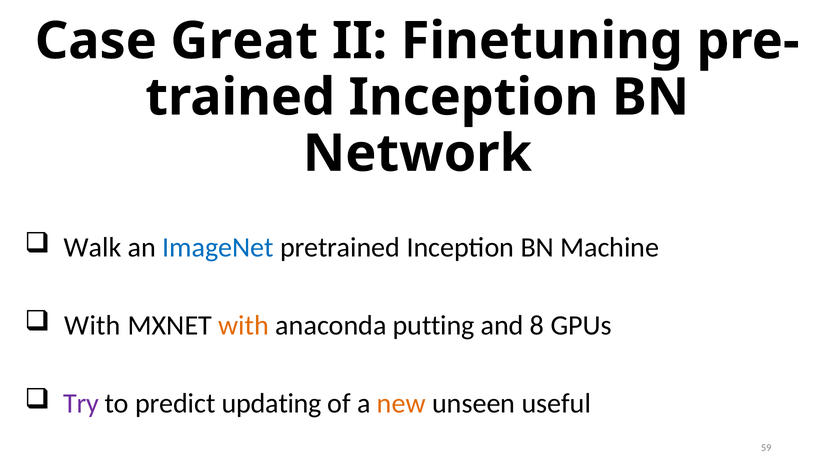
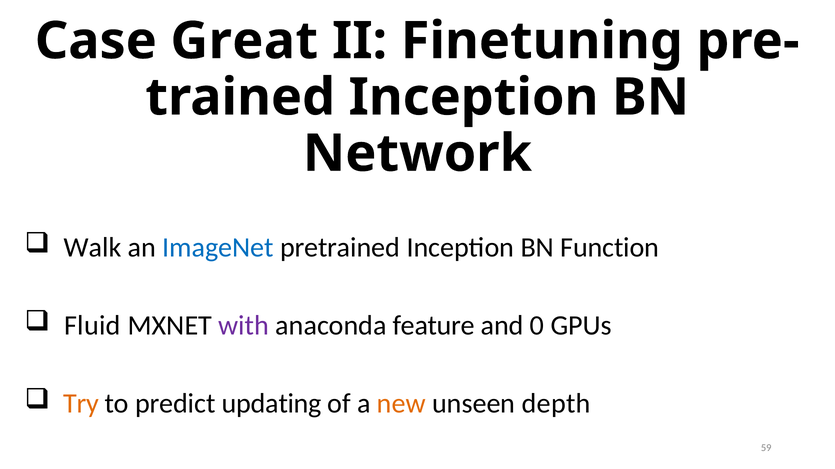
Machine: Machine -> Function (610, 248)
With: With -> Fluid (92, 326)
with colour: orange -> purple (244, 326)
putting: putting -> feature (434, 326)
8: 8 -> 0 (537, 326)
Try colour: purple -> orange (81, 404)
useful: useful -> depth (556, 404)
